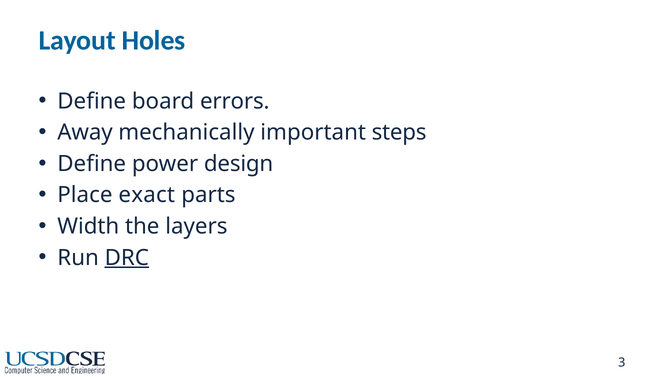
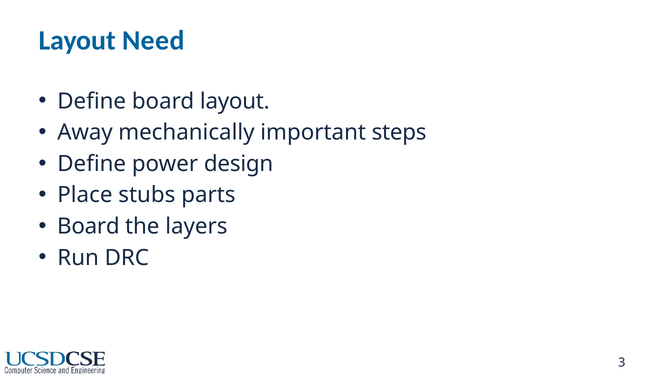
Holes: Holes -> Need (153, 41)
board errors: errors -> layout (235, 101)
exact: exact -> stubs (147, 195)
Width: Width -> Board (88, 226)
DRC underline: present -> none (127, 258)
